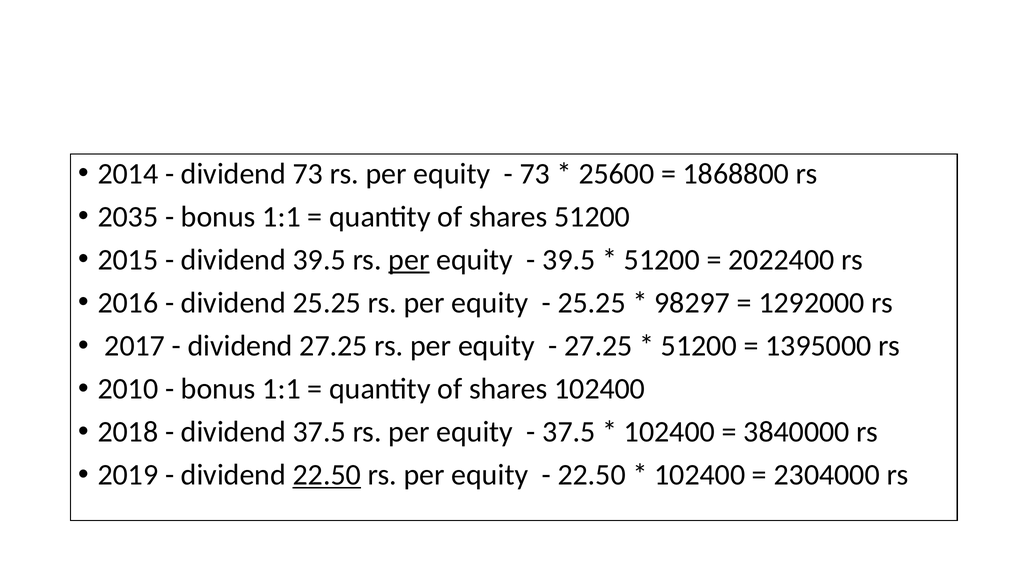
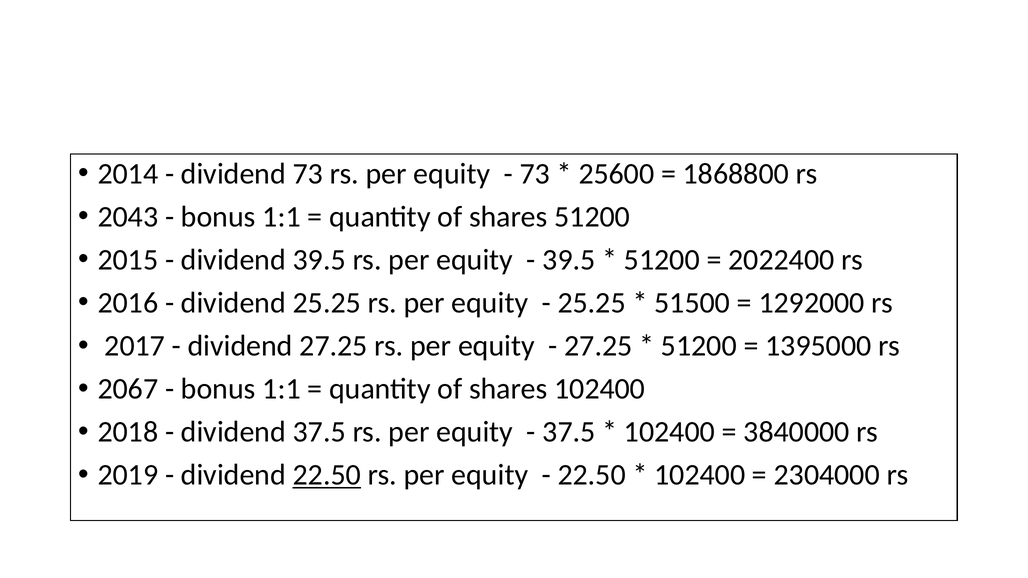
2035: 2035 -> 2043 (128, 217)
per underline: present -> none (409, 260)
98297: 98297 -> 51500 (692, 303)
2010: 2010 -> 2067 (128, 389)
